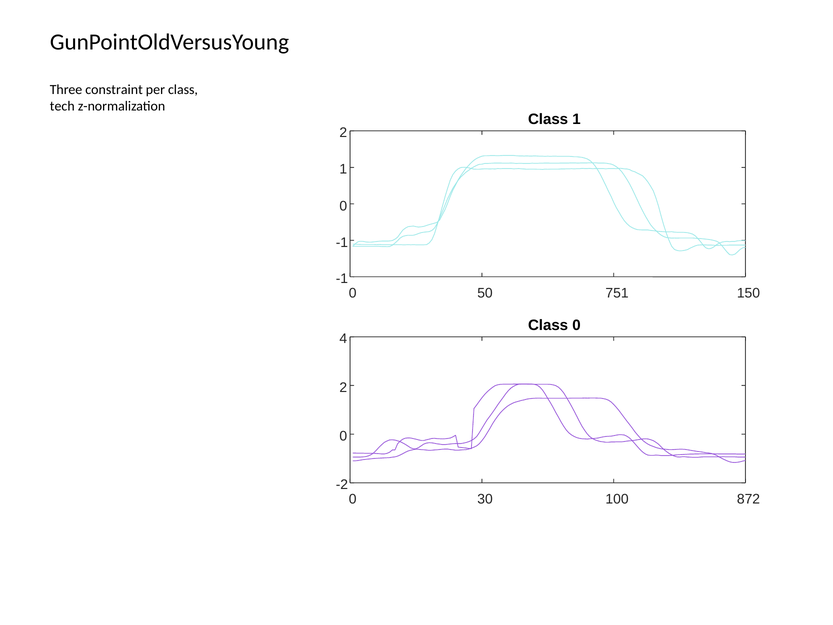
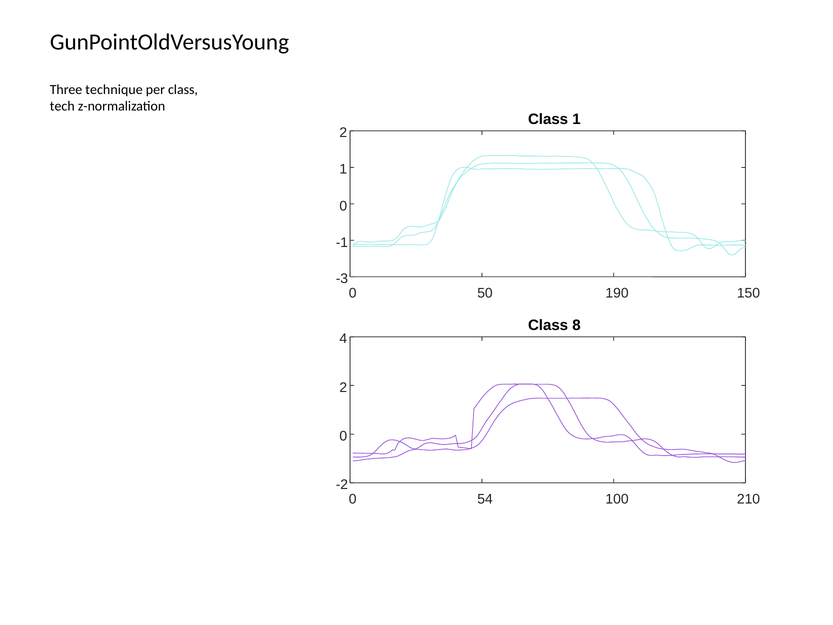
constraint: constraint -> technique (114, 90)
-1: -1 -> -3 (342, 279)
751: 751 -> 190 (617, 293)
Class 0: 0 -> 8 (576, 325)
30: 30 -> 54 (485, 499)
872: 872 -> 210 (748, 499)
